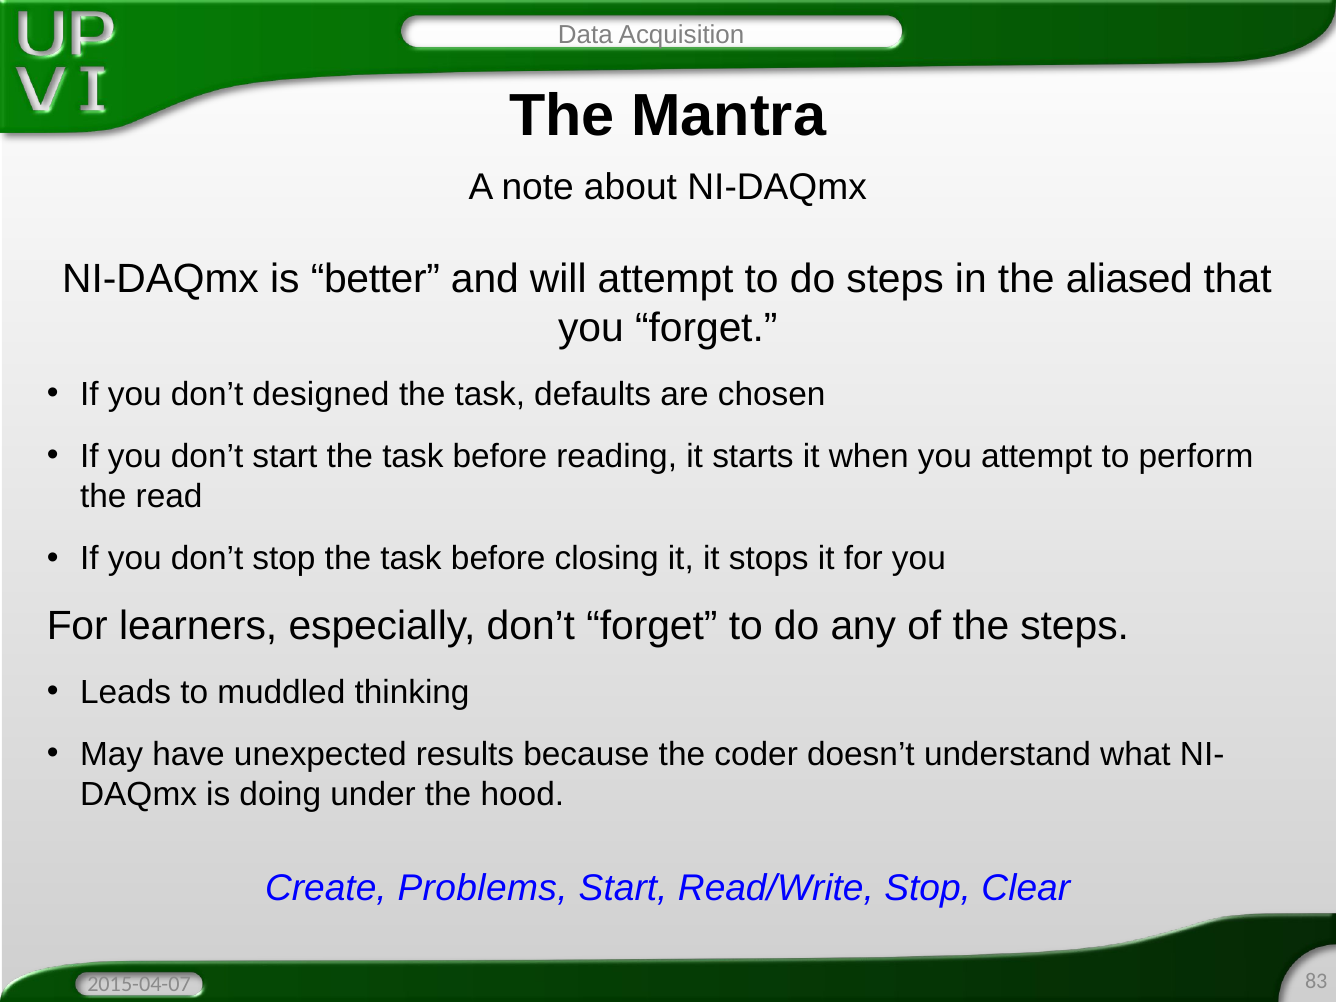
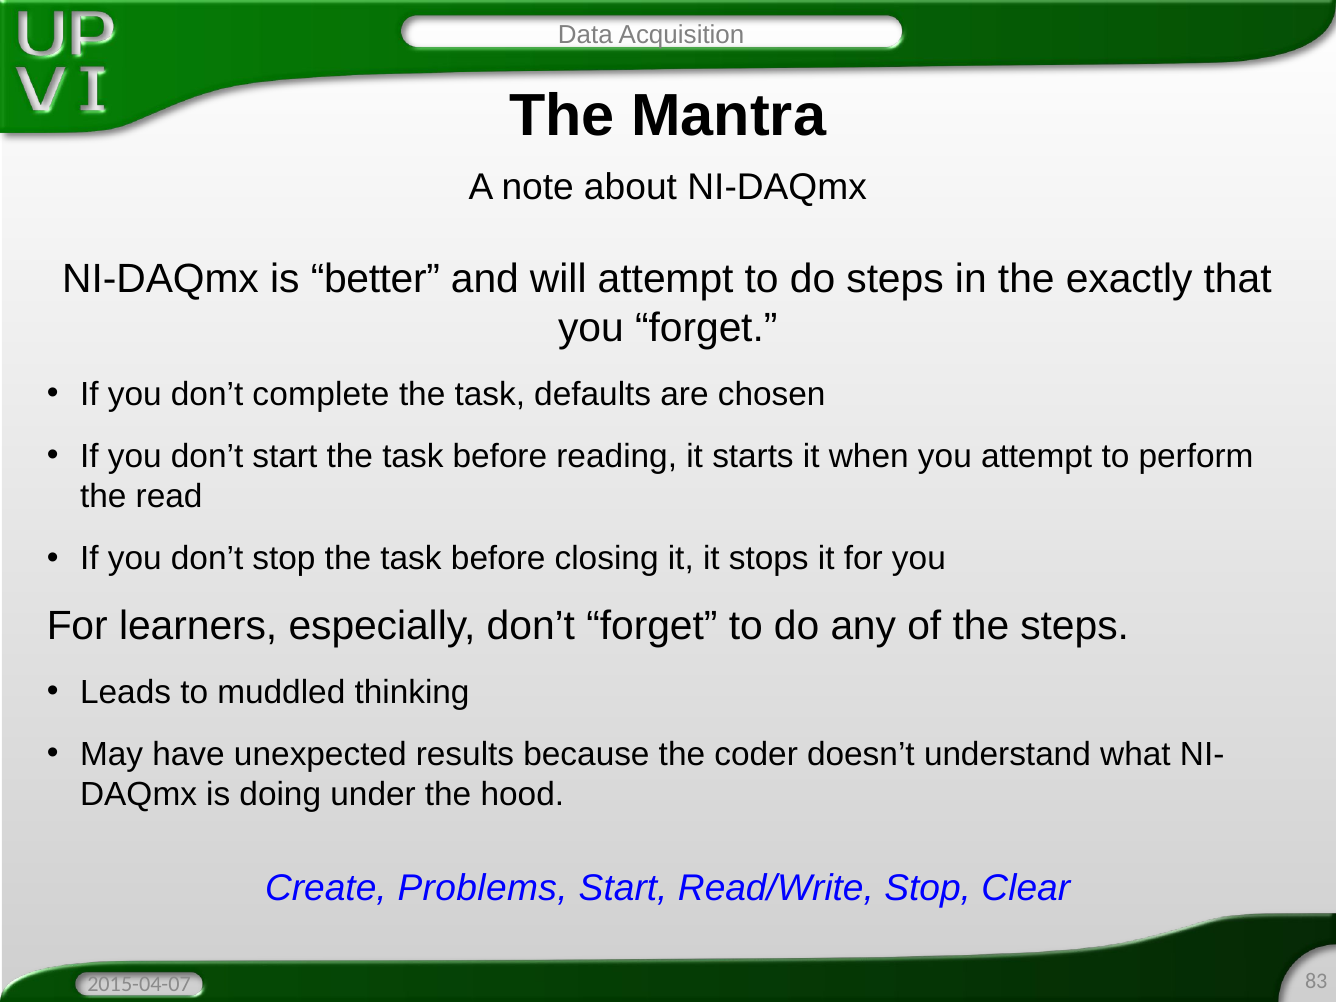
aliased: aliased -> exactly (1129, 279)
designed: designed -> complete (321, 394)
